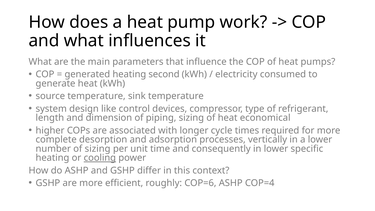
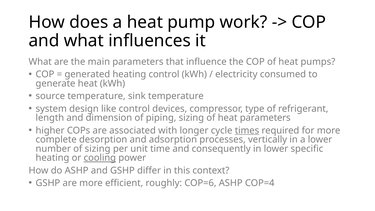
heating second: second -> control (164, 74)
heat economical: economical -> parameters (265, 118)
times underline: none -> present (247, 130)
